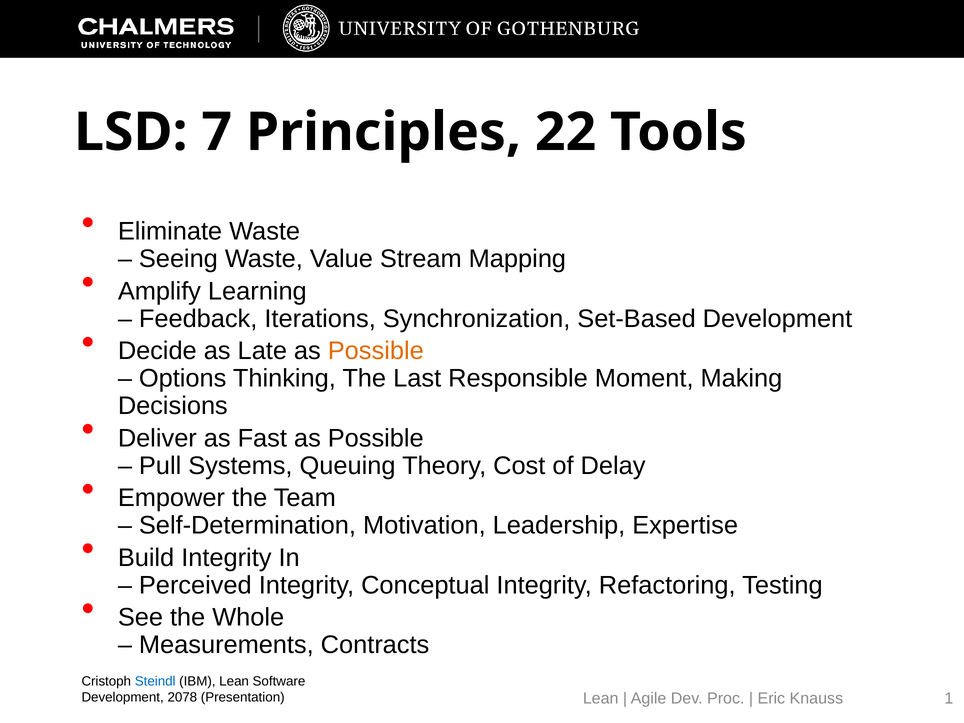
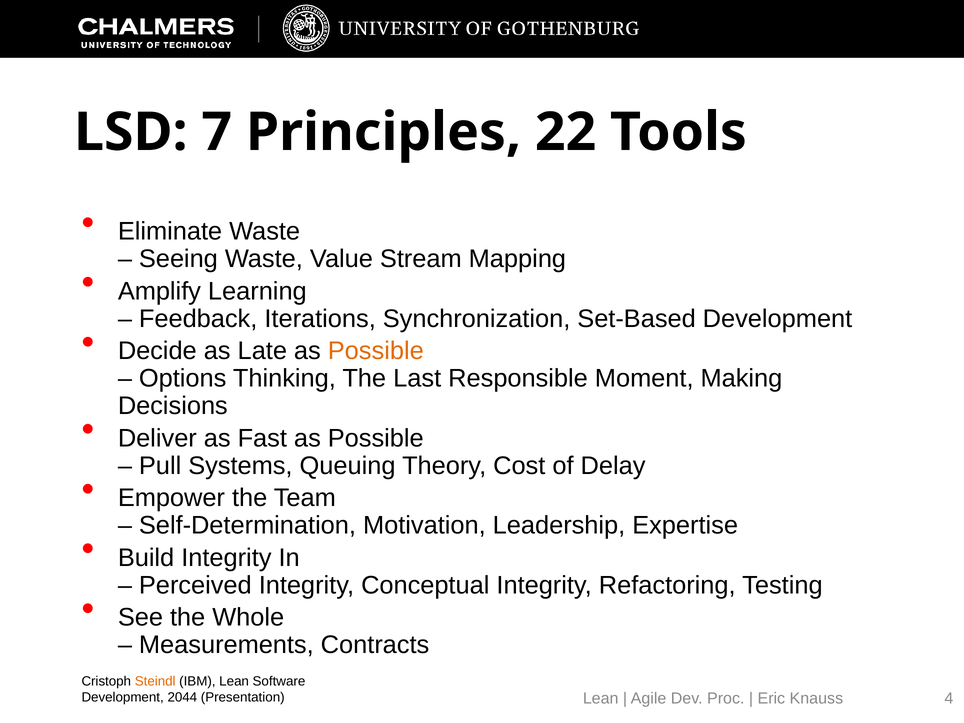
Steindl colour: blue -> orange (155, 681)
2078: 2078 -> 2044 (182, 697)
1: 1 -> 4 (949, 699)
